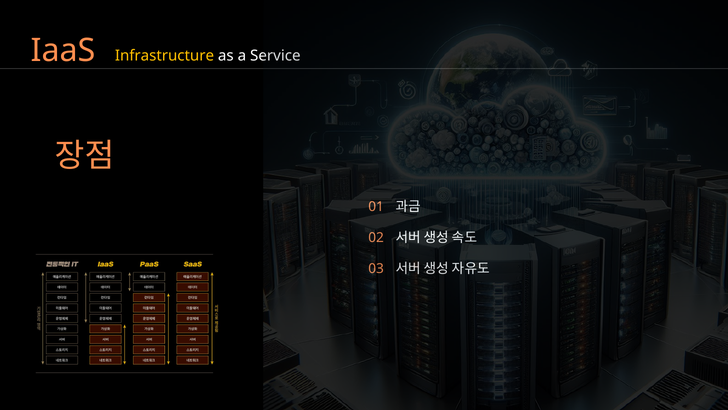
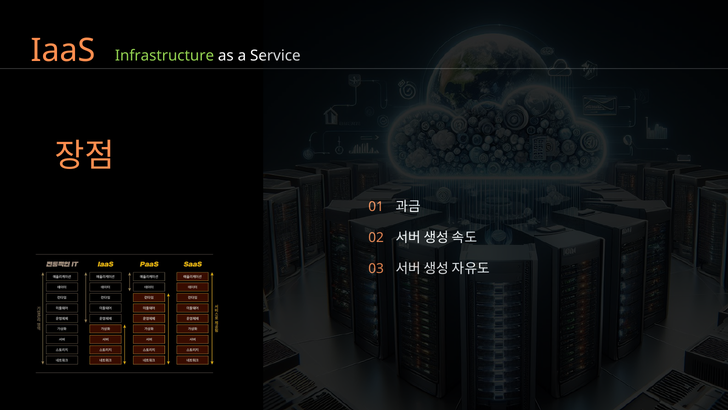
Infrastructure colour: yellow -> light green (164, 56)
